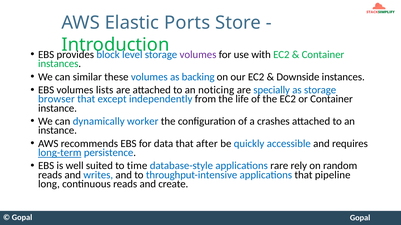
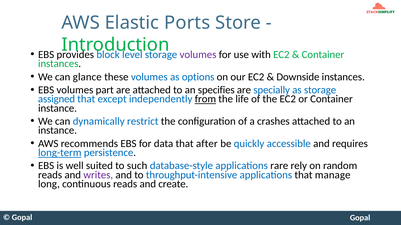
similar: similar -> glance (87, 77)
backing: backing -> options (198, 77)
lists: lists -> part (105, 90)
noticing: noticing -> specifies (216, 90)
browser: browser -> assigned (57, 99)
from underline: none -> present (205, 99)
worker: worker -> restrict (143, 122)
time: time -> such (137, 166)
writes colour: blue -> purple (98, 175)
pipeline: pipeline -> manage (333, 175)
